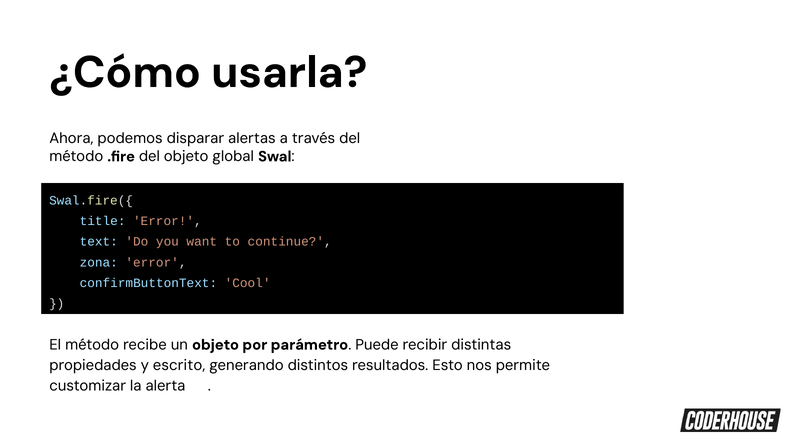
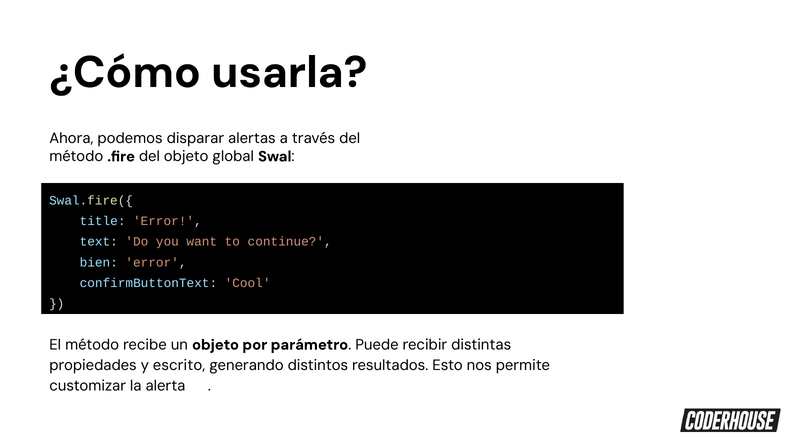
zona: zona -> bien (99, 262)
